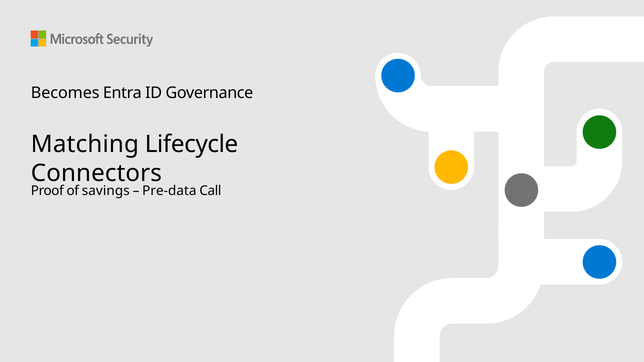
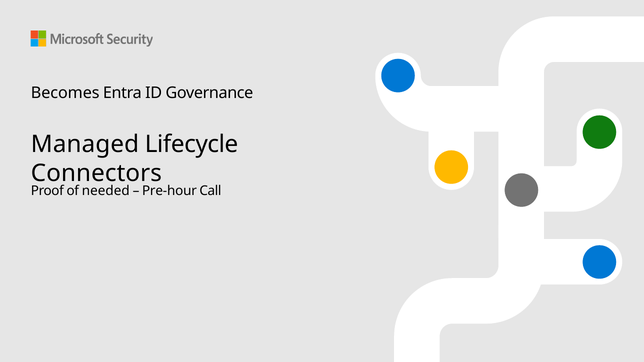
Matching: Matching -> Managed (85, 144)
savings: savings -> needed (106, 191)
Pre-data: Pre-data -> Pre-hour (169, 191)
